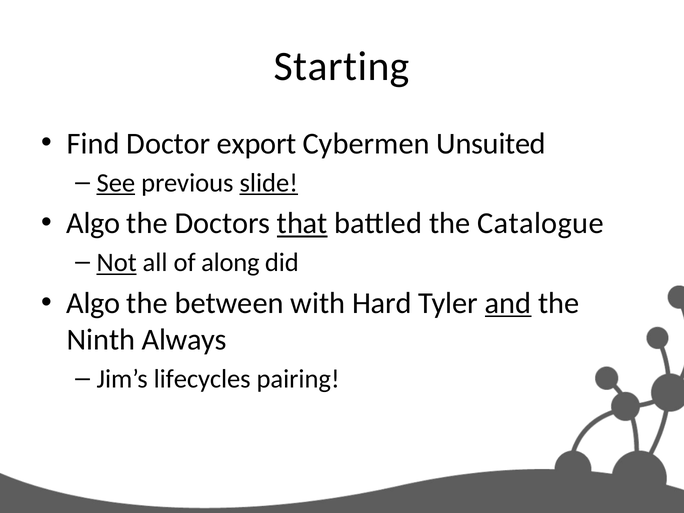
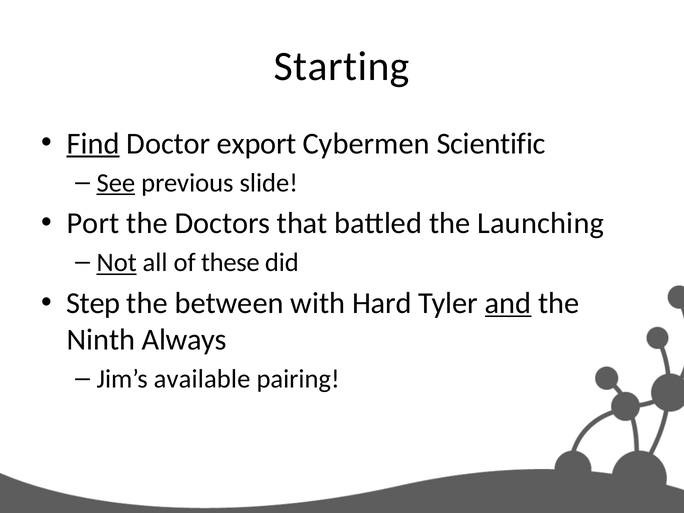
Find underline: none -> present (93, 143)
Unsuited: Unsuited -> Scientific (491, 143)
slide underline: present -> none (269, 183)
Algo: Algo -> Port (93, 223)
that underline: present -> none (302, 223)
Catalogue: Catalogue -> Launching (541, 223)
along: along -> these (230, 263)
Algo: Algo -> Step (93, 303)
lifecycles: lifecycles -> available (202, 379)
